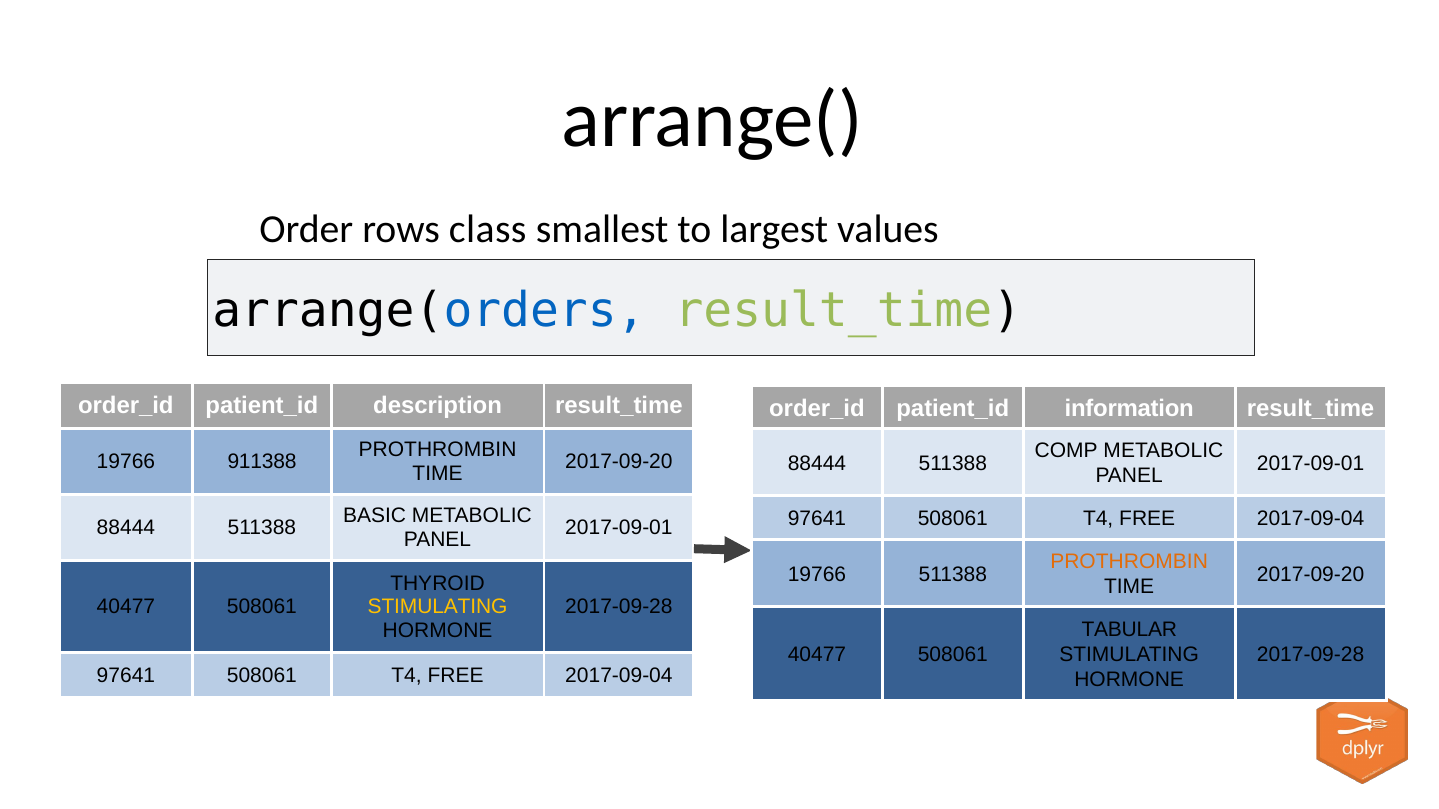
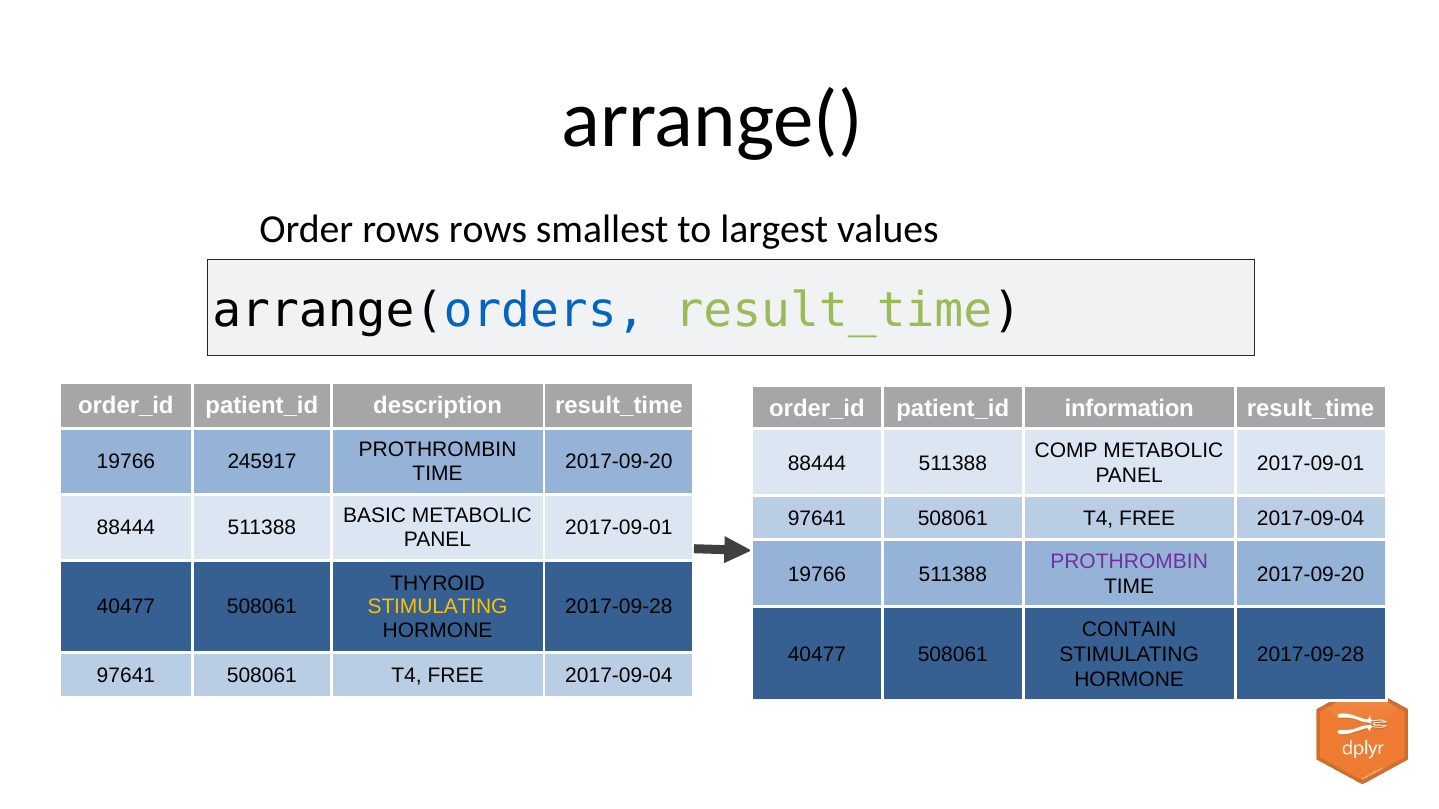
rows class: class -> rows (488, 230)
911388: 911388 -> 245917 (262, 462)
PROTHROMBIN colour: orange -> purple (1129, 562)
TABULAR: TABULAR -> CONTAIN (1129, 630)
